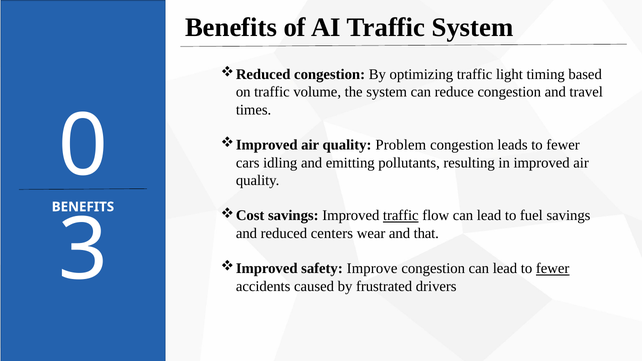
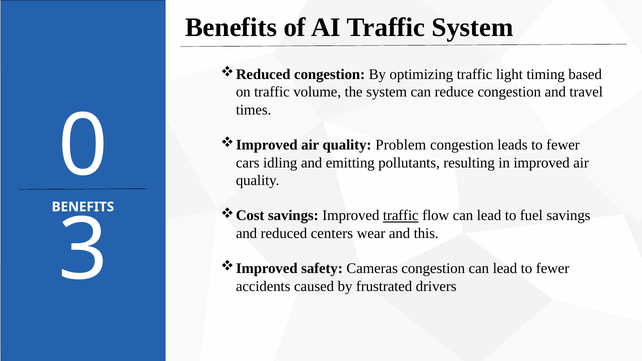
that: that -> this (426, 233)
Improve: Improve -> Cameras (372, 269)
fewer underline: present -> none (553, 269)
